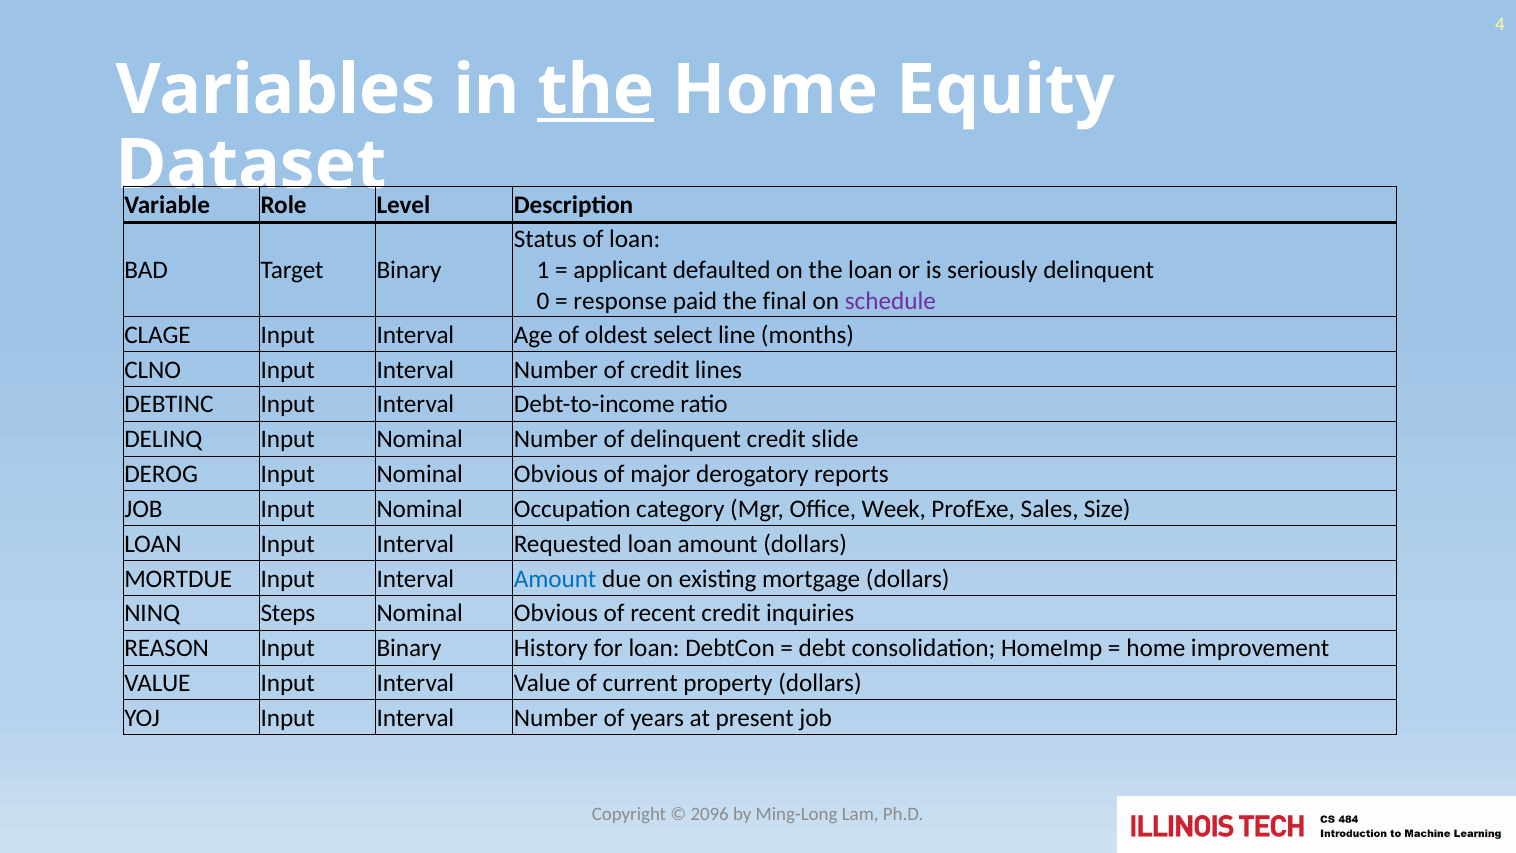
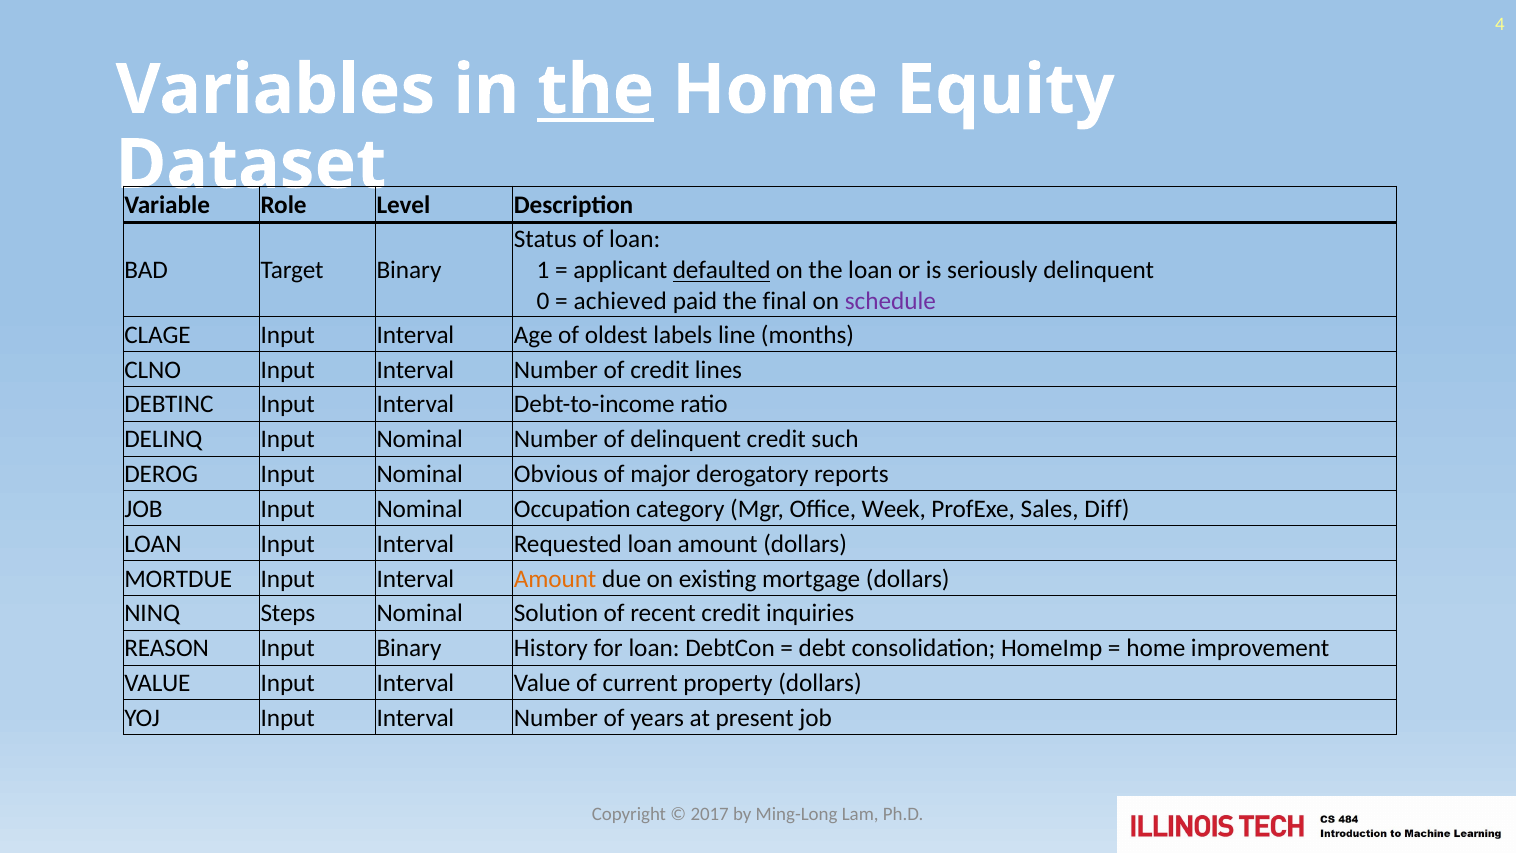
defaulted underline: none -> present (722, 270)
response: response -> achieved (620, 301)
select: select -> labels (683, 335)
slide: slide -> such (835, 439)
Size: Size -> Diff (1107, 509)
Amount colour: blue -> orange (555, 579)
Obvious: Obvious -> Solution (556, 613)
2096: 2096 -> 2017 (710, 814)
